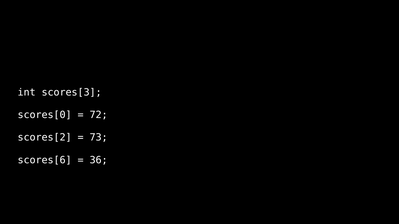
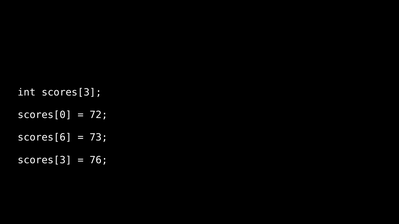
scores[2: scores[2 -> scores[6 (45, 138)
scores[6: scores[6 -> scores[3 (45, 160)
36: 36 -> 76 (99, 160)
